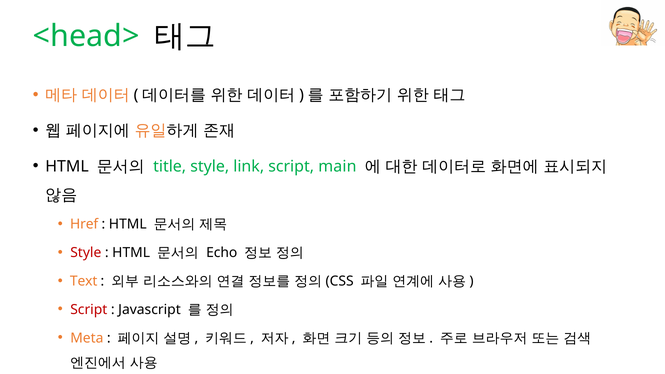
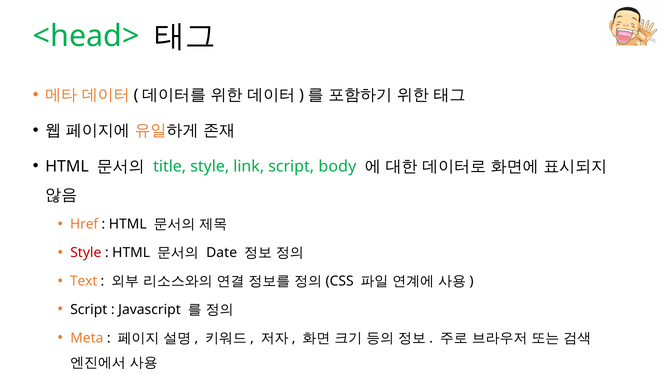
main: main -> body (337, 166)
Echo: Echo -> Date (222, 253)
Script colour: red -> black (89, 310)
